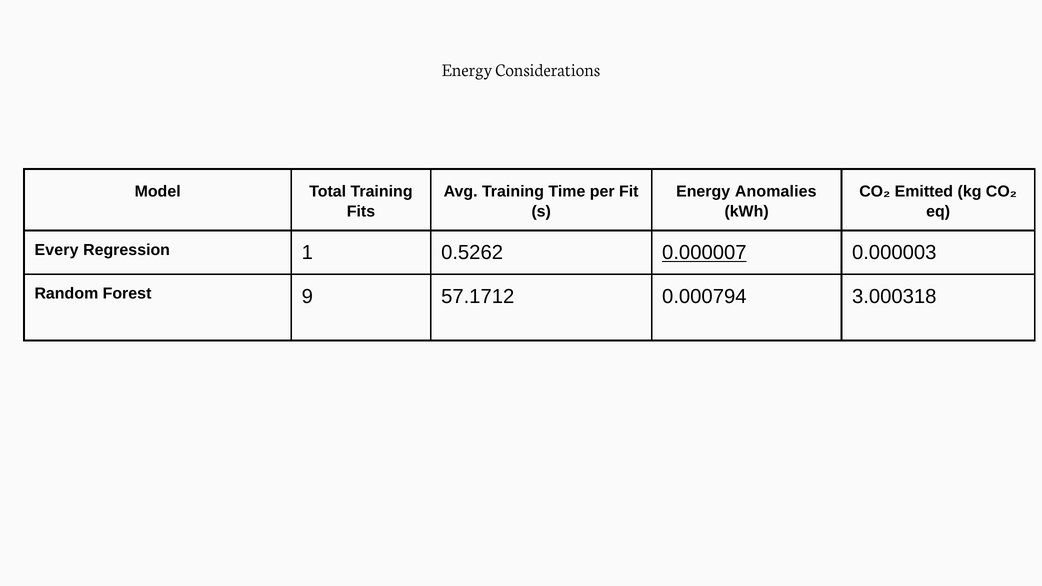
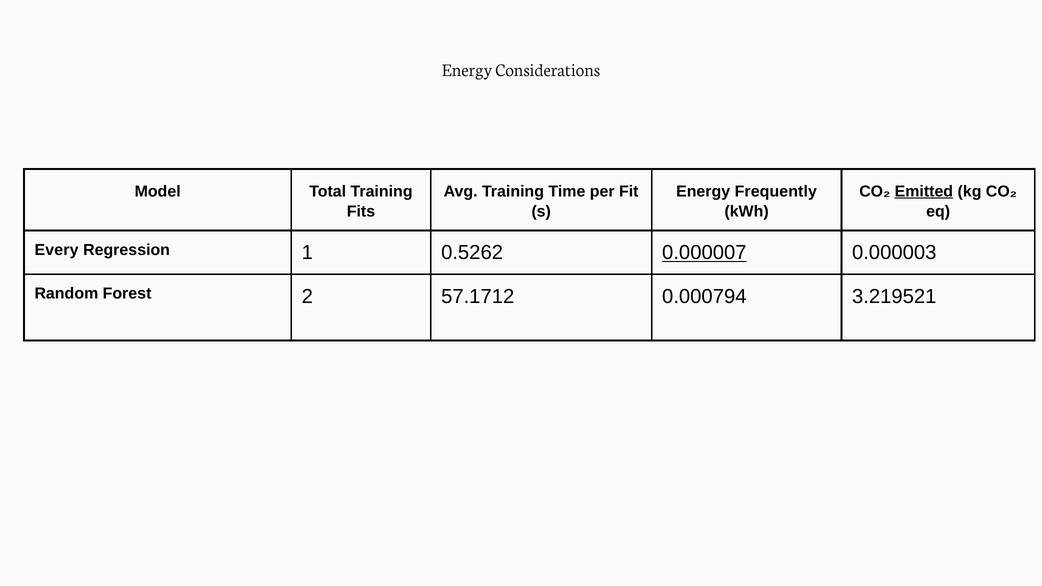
Anomalies: Anomalies -> Frequently (776, 191)
Emitted underline: none -> present (924, 191)
9: 9 -> 2 (307, 296)
3.000318: 3.000318 -> 3.219521 (894, 296)
